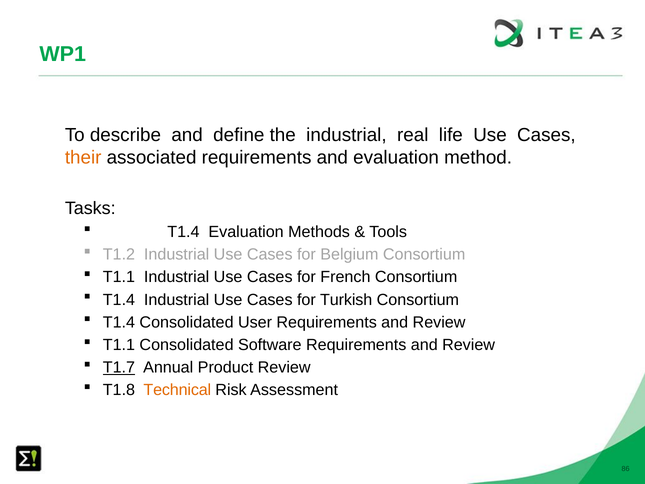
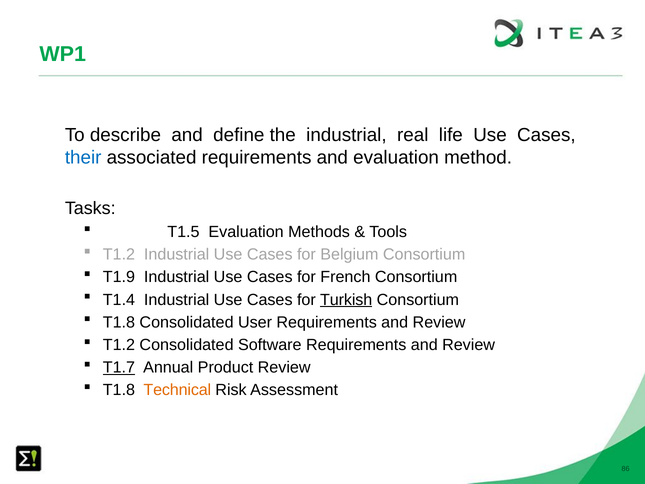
their colour: orange -> blue (83, 158)
T1.4: T1.4 -> T1.5 (183, 232)
T1.1: T1.1 -> T1.9 (119, 277)
Turkish underline: none -> present (346, 300)
T1.4: T1.4 -> T1.8 (119, 322)
T1.1: T1.1 -> T1.2 (119, 345)
